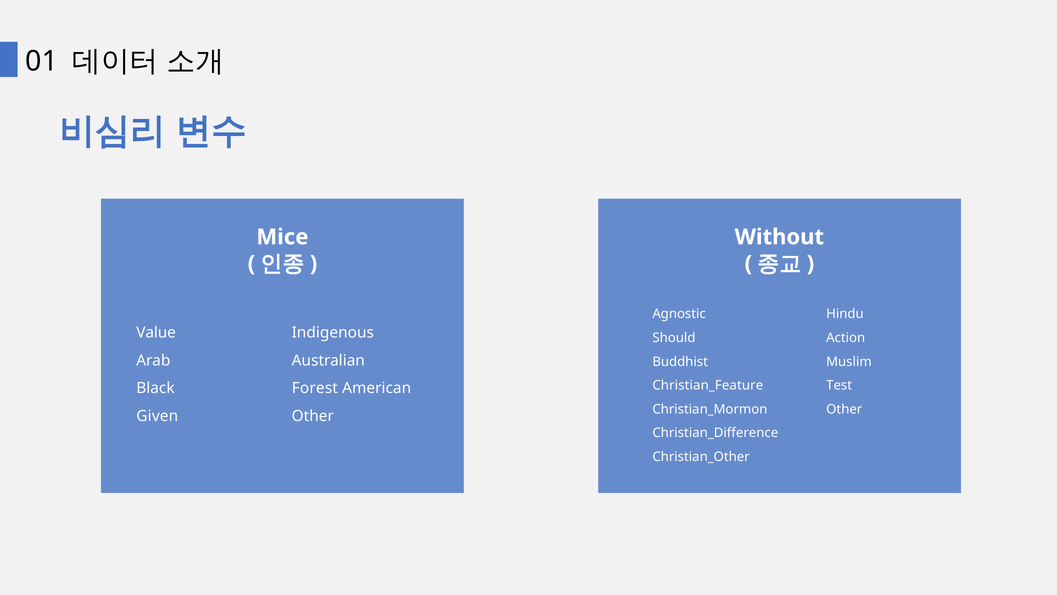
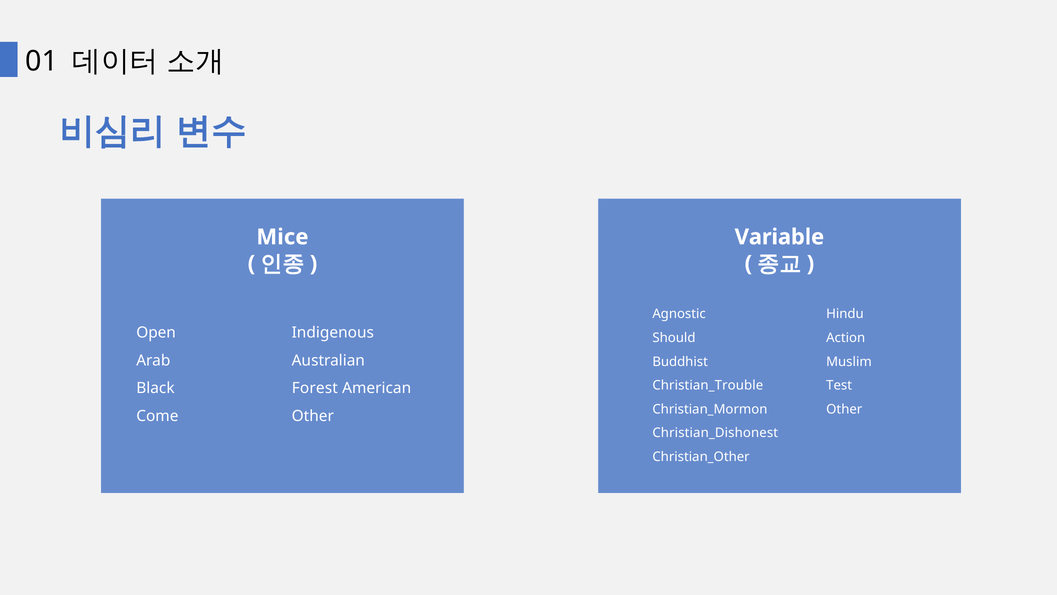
Without: Without -> Variable (779, 237)
Value: Value -> Open (156, 332)
Christian_Feature: Christian_Feature -> Christian_Trouble (708, 385)
Given: Given -> Come (157, 416)
Christian_Difference: Christian_Difference -> Christian_Dishonest (715, 433)
